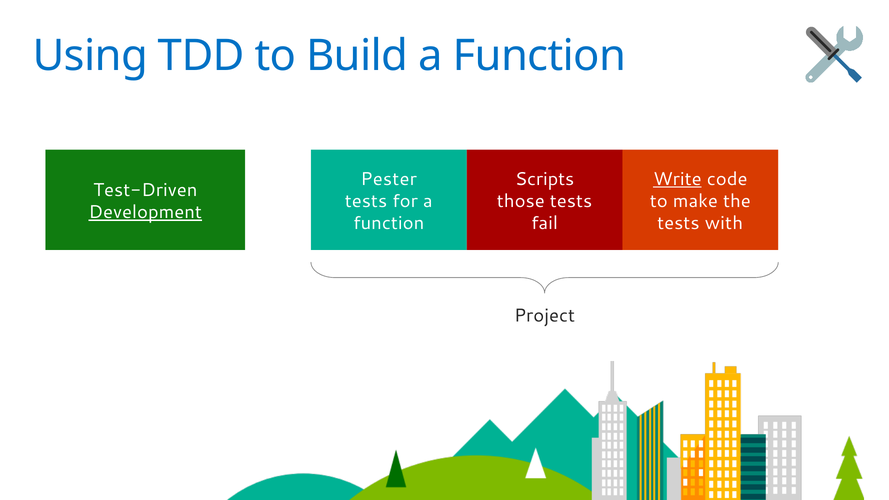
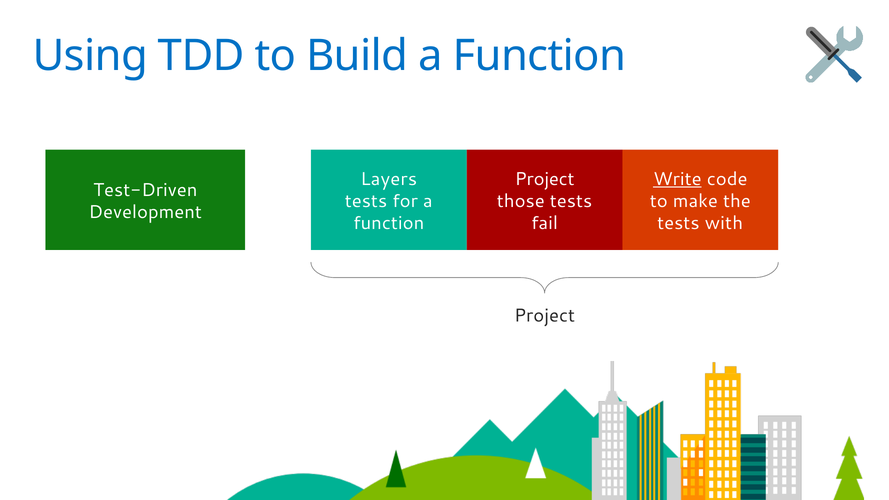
Pester: Pester -> Layers (389, 179)
Scripts: Scripts -> Project (545, 179)
Development underline: present -> none (145, 212)
